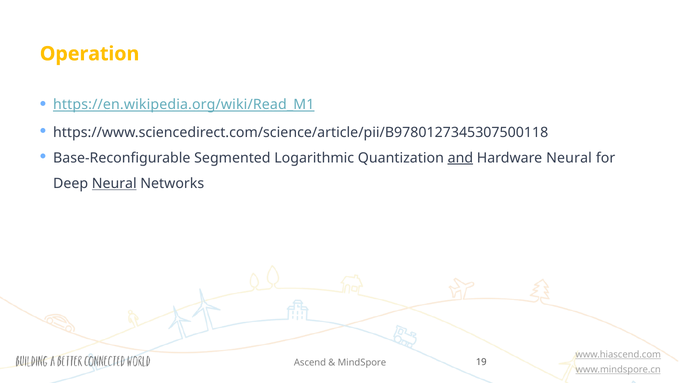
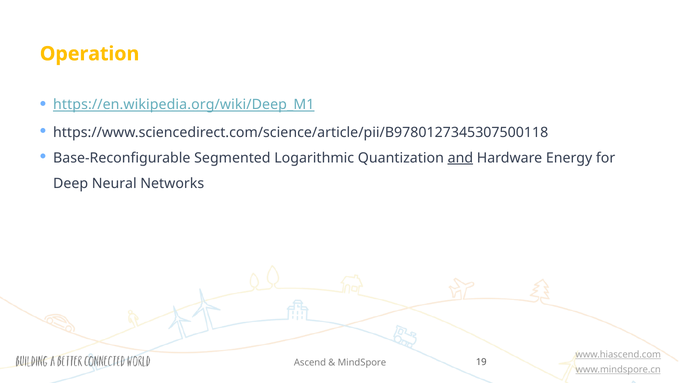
https://en.wikipedia.org/wiki/Read_M1: https://en.wikipedia.org/wiki/Read_M1 -> https://en.wikipedia.org/wiki/Deep_M1 (184, 104)
Hardware Neural: Neural -> Energy (569, 158)
Neural underline: present -> none (114, 183)
